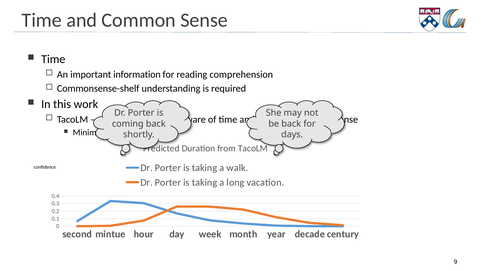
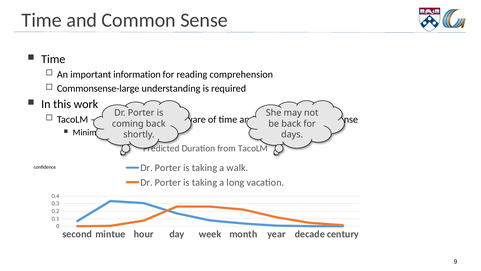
Commonsense-shelf: Commonsense-shelf -> Commonsense-large (98, 88)
